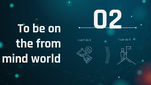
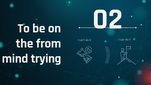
world: world -> trying (46, 58)
